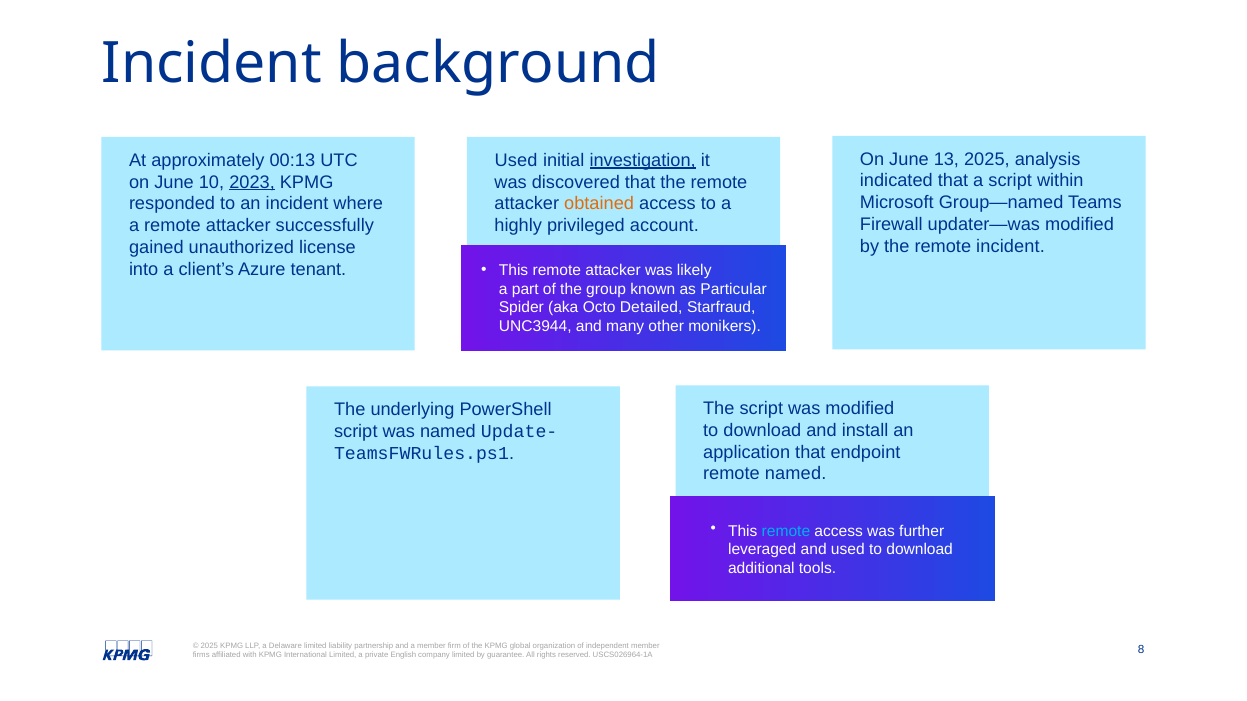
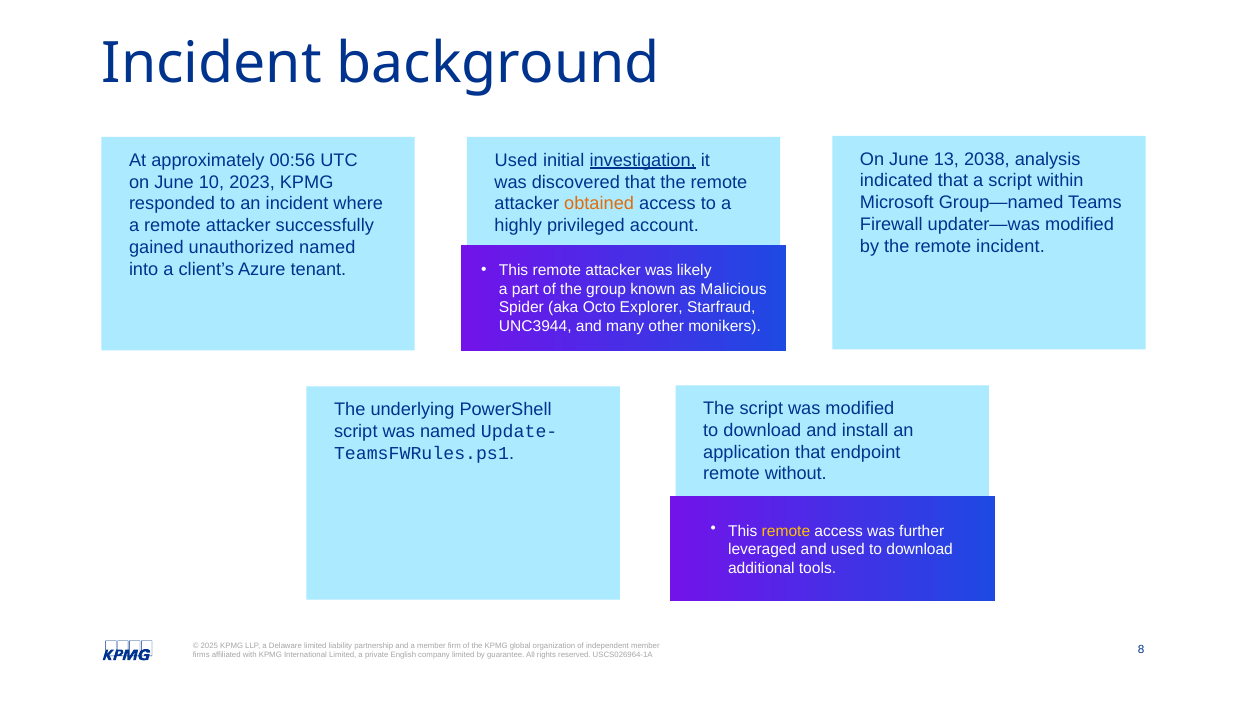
13 2025: 2025 -> 2038 (987, 159)
00:13: 00:13 -> 00:56 (292, 160)
2023 underline: present -> none (252, 182)
unauthorized license: license -> named (327, 248)
Particular: Particular -> Malicious (734, 289)
Detailed: Detailed -> Explorer (651, 308)
remote named: named -> without (796, 474)
remote colour: light blue -> yellow (786, 531)
